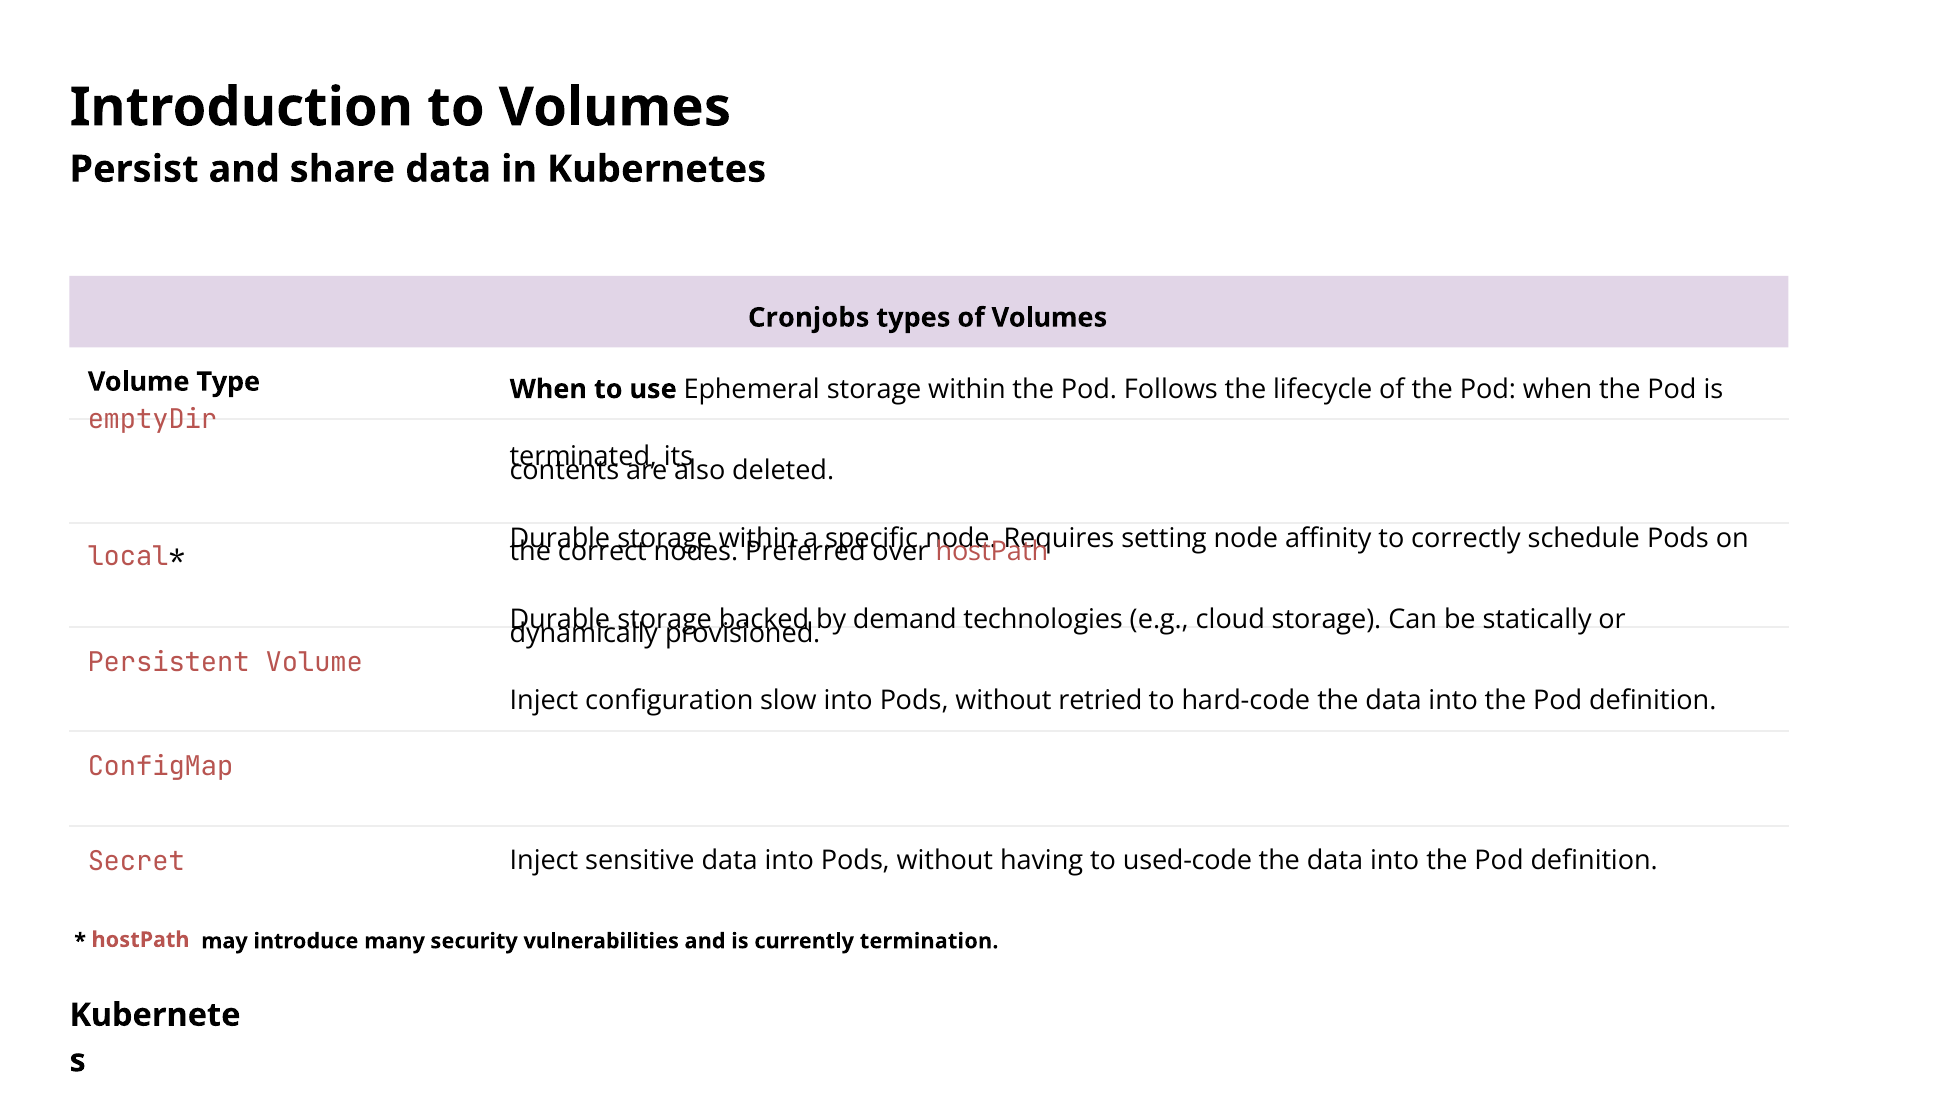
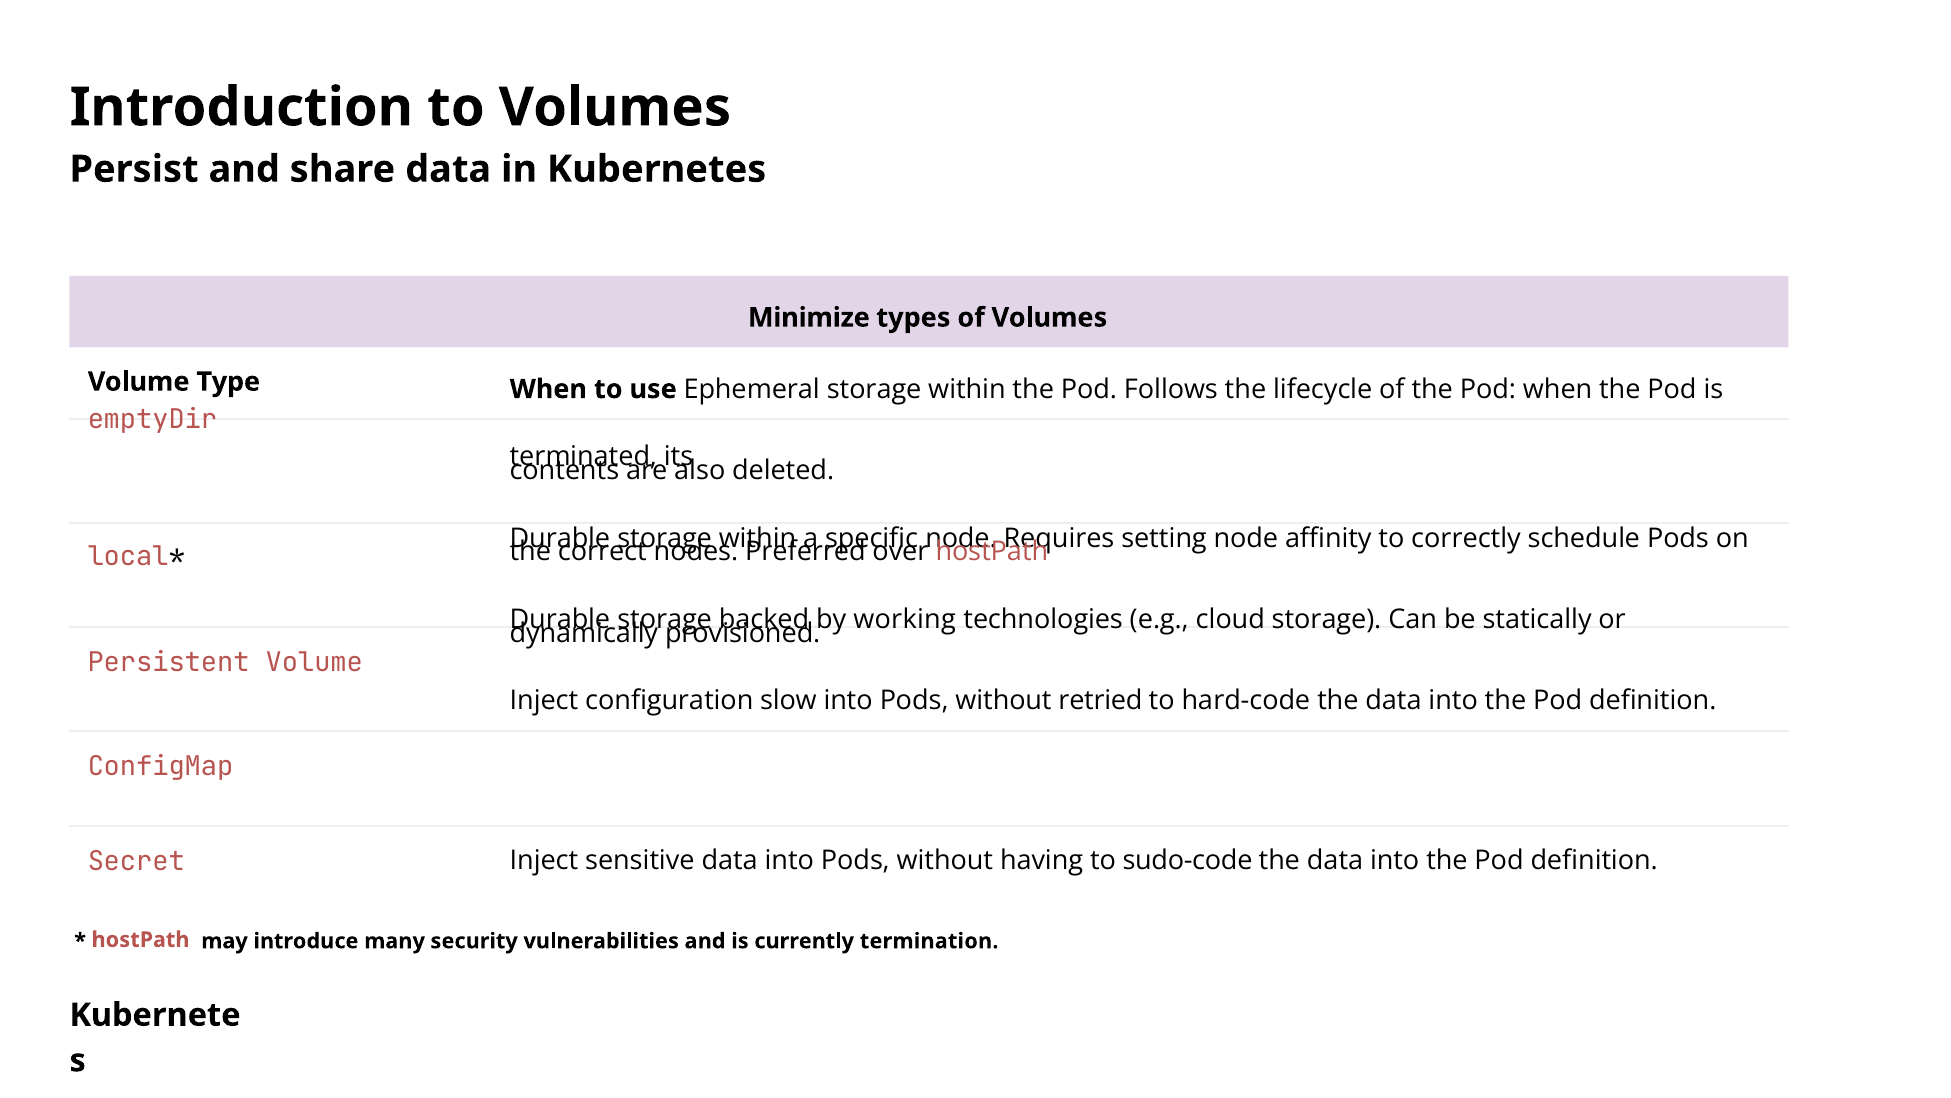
Cronjobs: Cronjobs -> Minimize (809, 317)
demand: demand -> working (905, 619)
used-code: used-code -> sudo-code (1188, 860)
